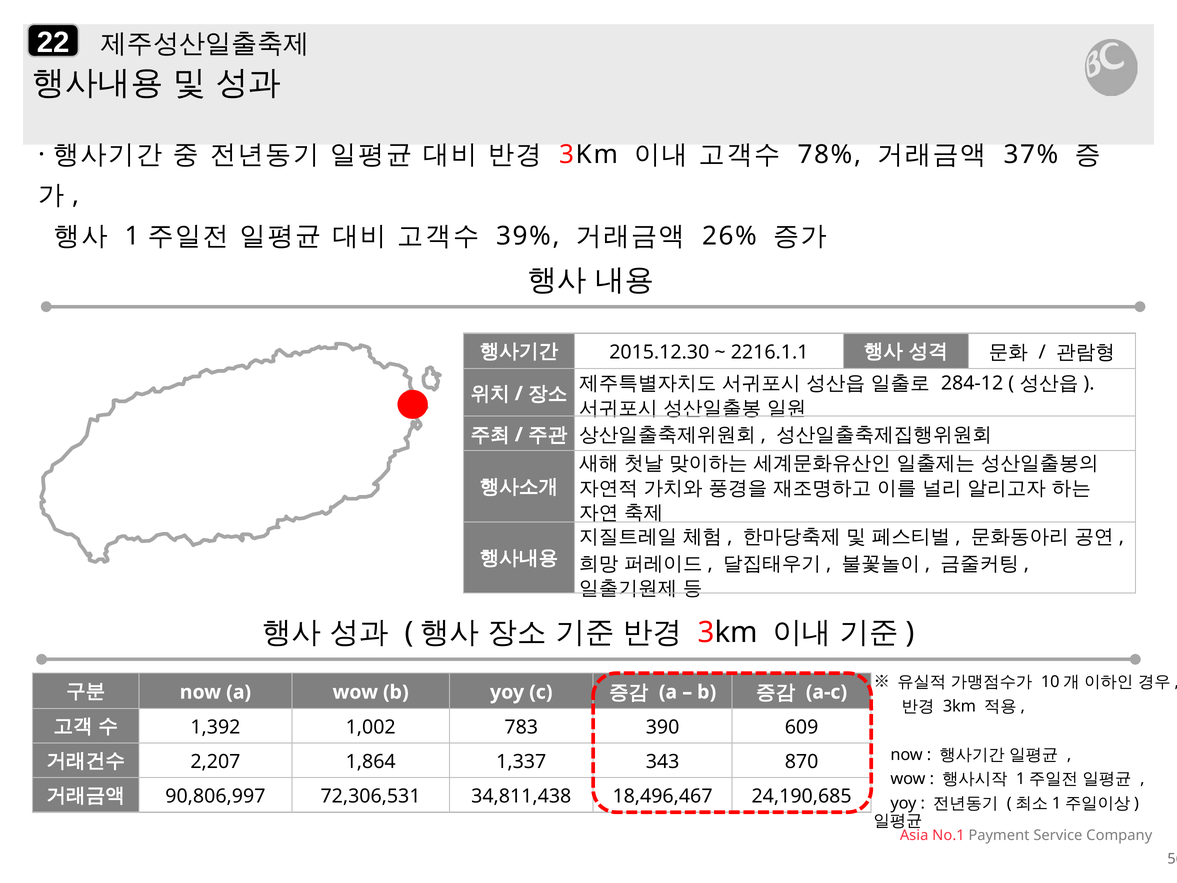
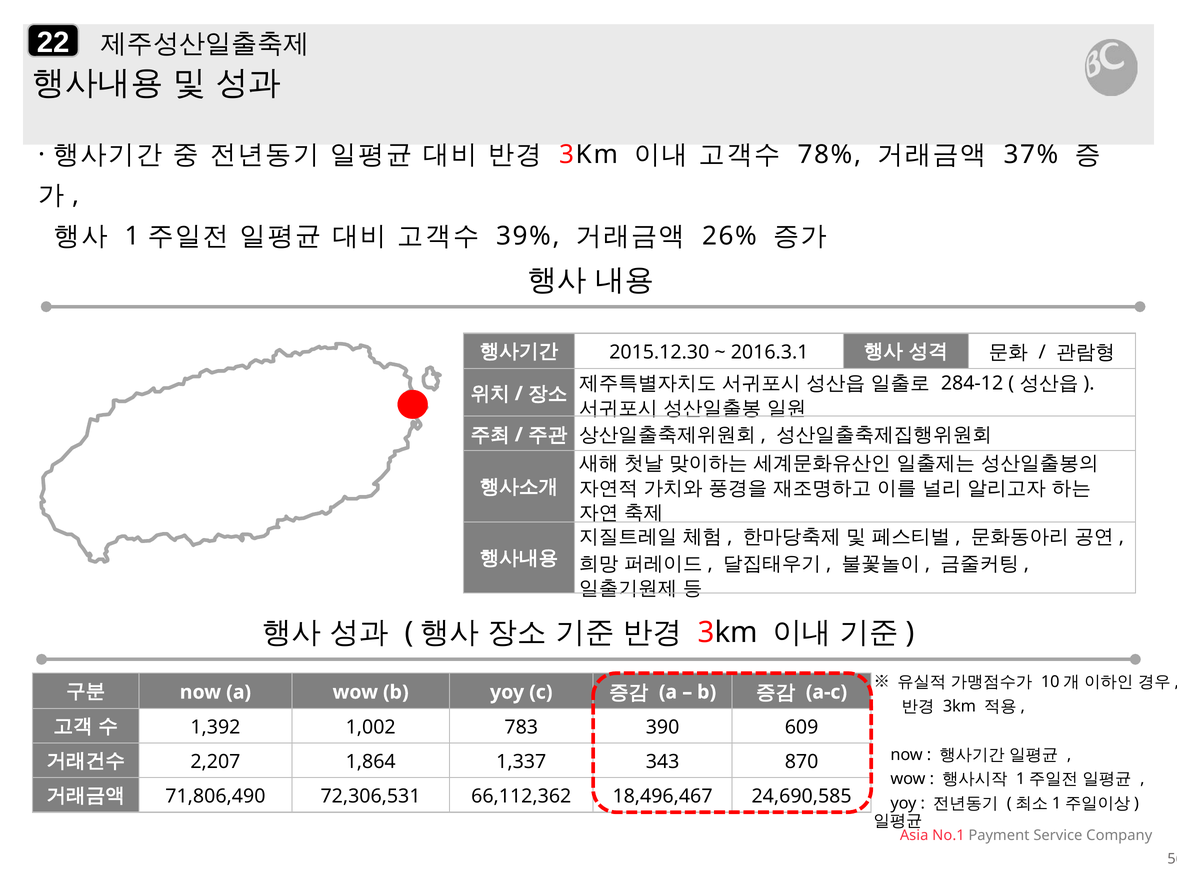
2216.1.1: 2216.1.1 -> 2016.3.1 (770, 352)
90,806,997: 90,806,997 -> 71,806,490 (215, 796)
34,811,438: 34,811,438 -> 66,112,362 (521, 796)
24,190,685: 24,190,685 -> 24,690,585 (802, 796)
